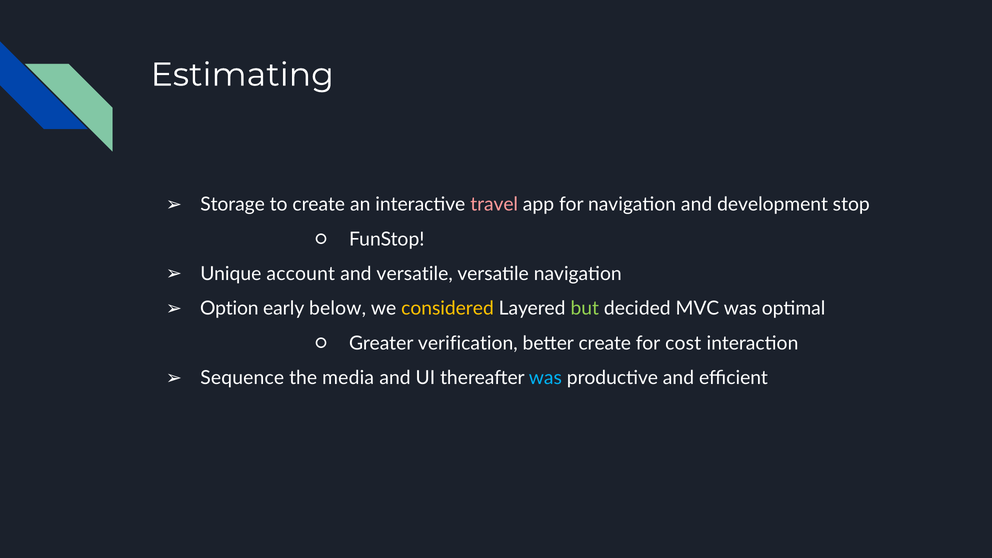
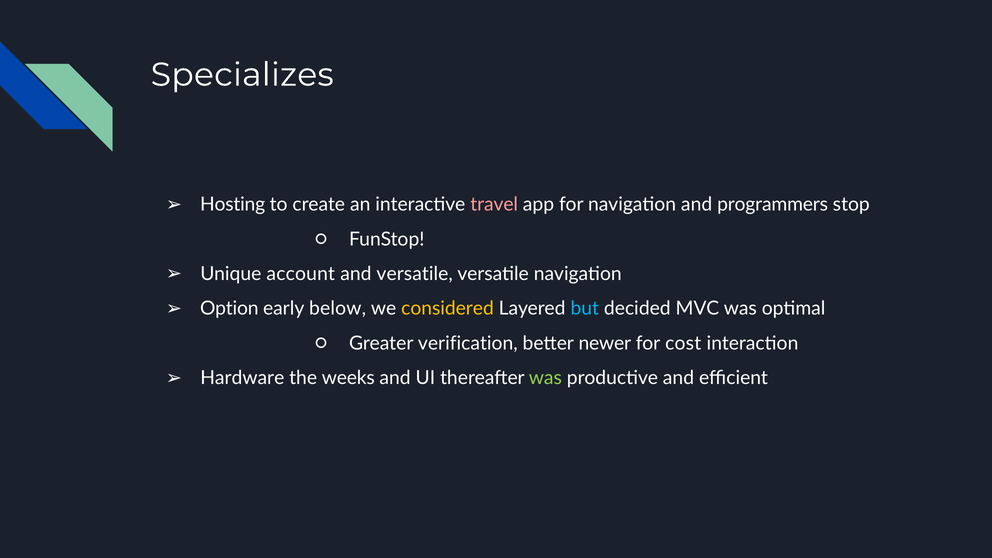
Estimating: Estimating -> Specializes (242, 75)
Storage: Storage -> Hosting (233, 204)
development: development -> programmers (773, 204)
but colour: light green -> light blue (585, 309)
better create: create -> newer (605, 343)
Sequence: Sequence -> Hardware (242, 378)
media: media -> weeks (348, 378)
was colour: light blue -> light green (545, 378)
